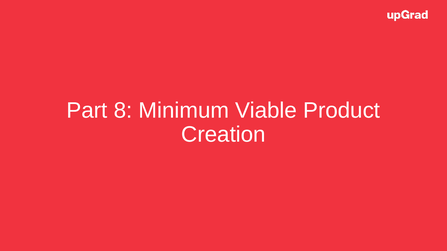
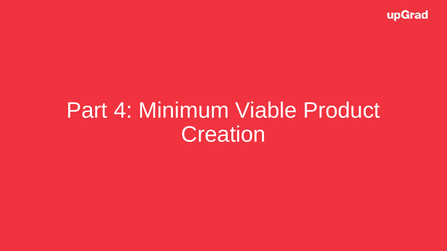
8: 8 -> 4 (123, 111)
